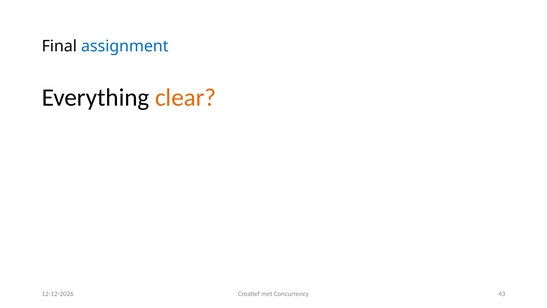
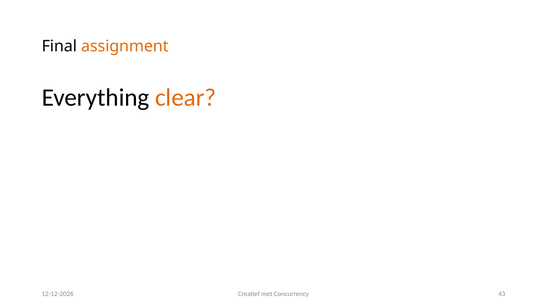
assignment colour: blue -> orange (125, 46)
